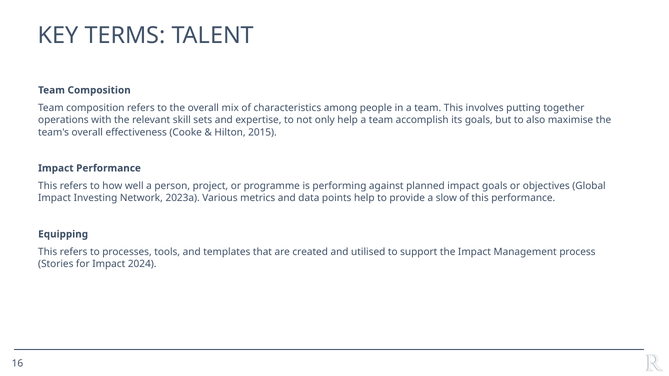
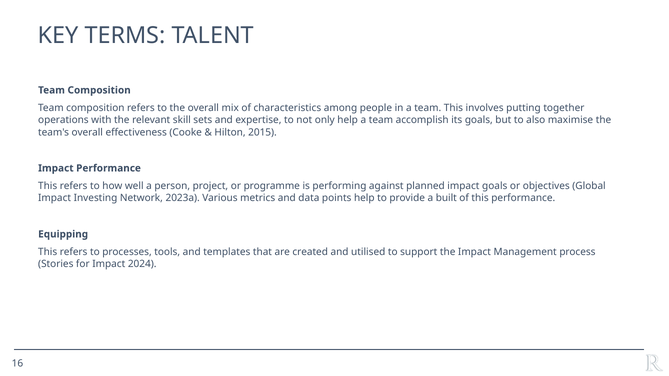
slow: slow -> built (446, 198)
